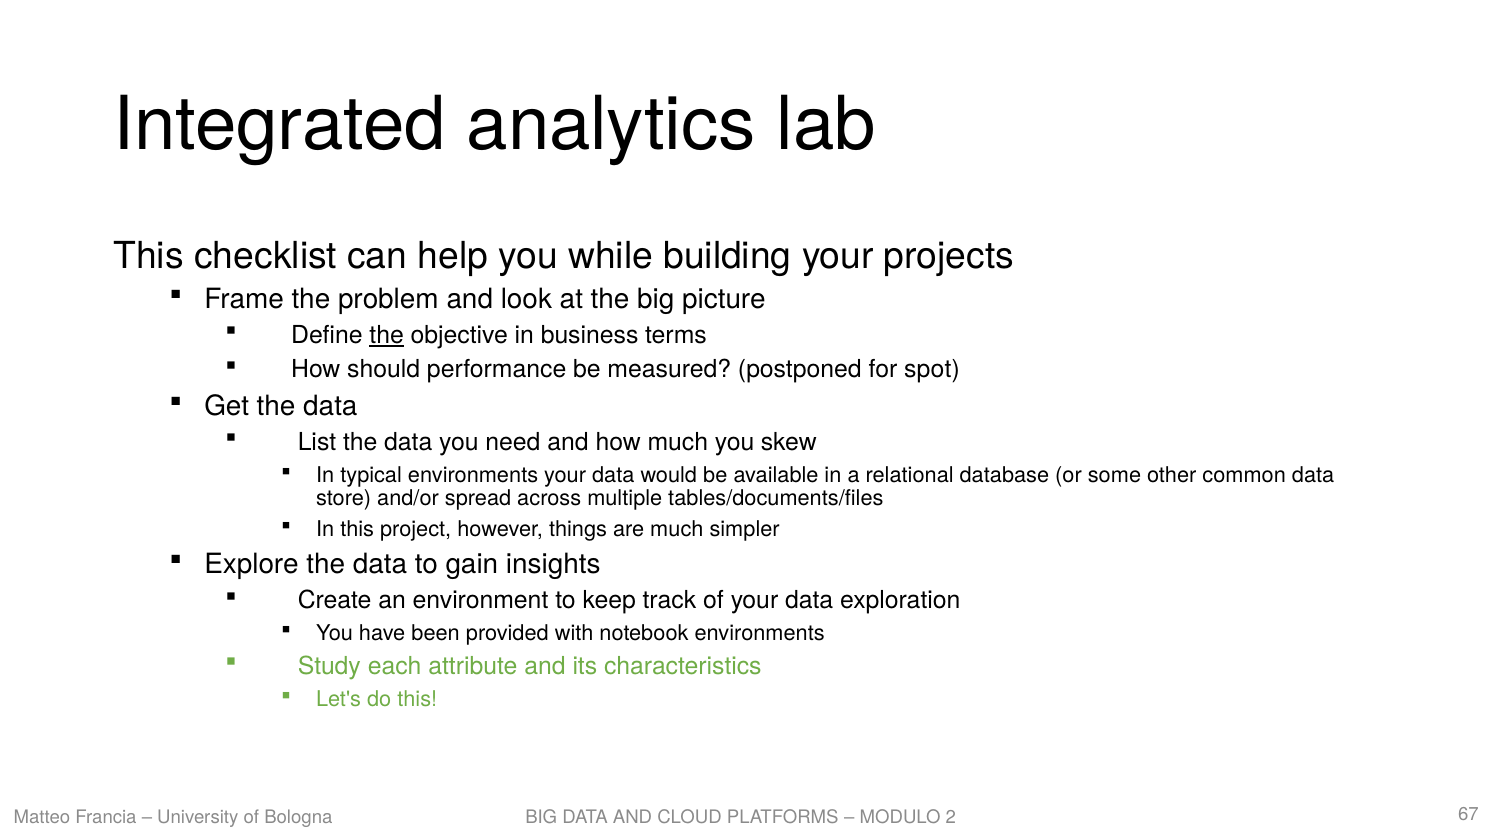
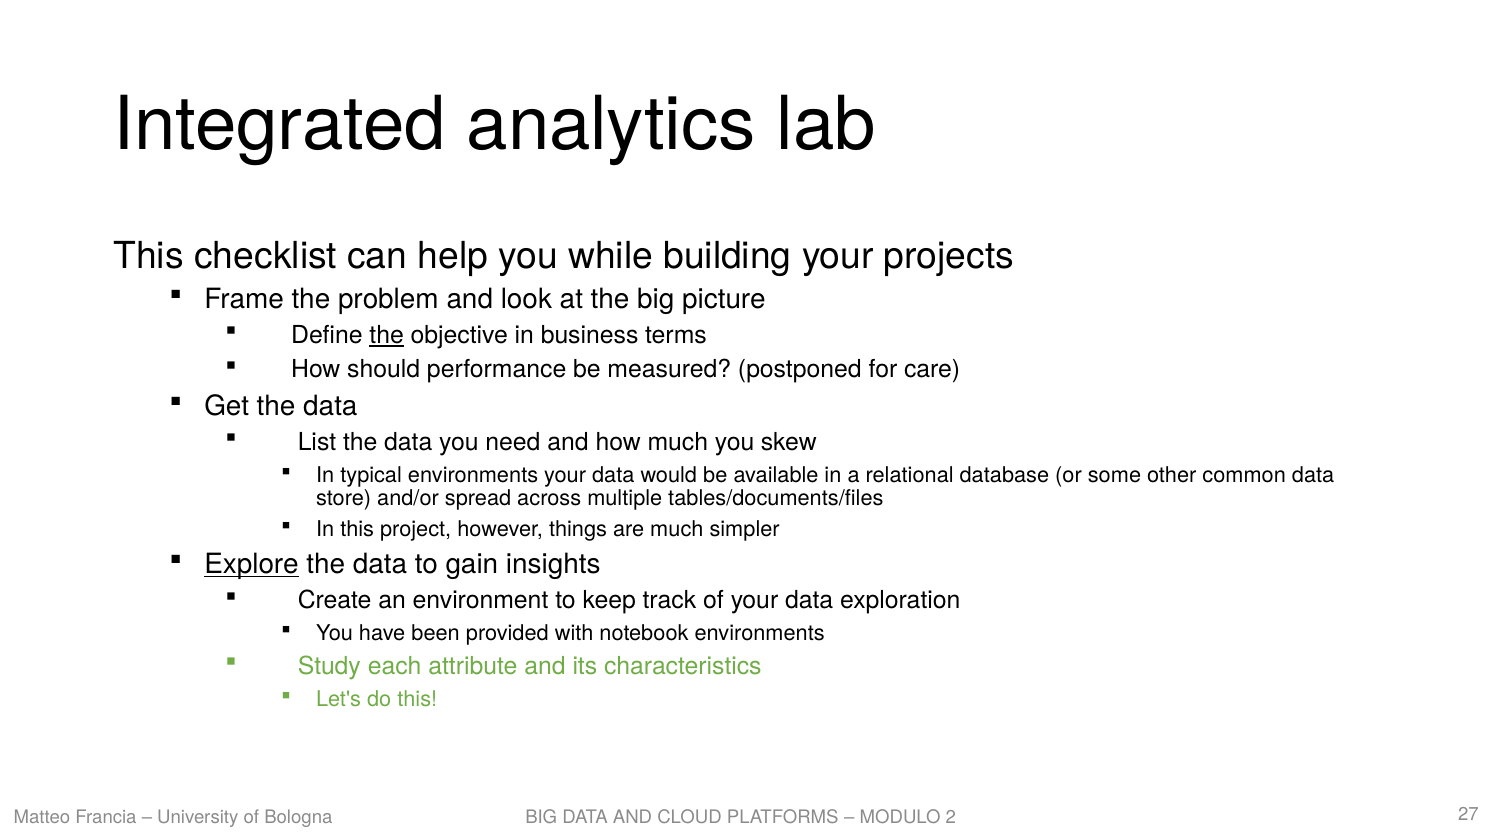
spot: spot -> care (932, 370)
Explore underline: none -> present (252, 564)
67: 67 -> 27 (1468, 815)
